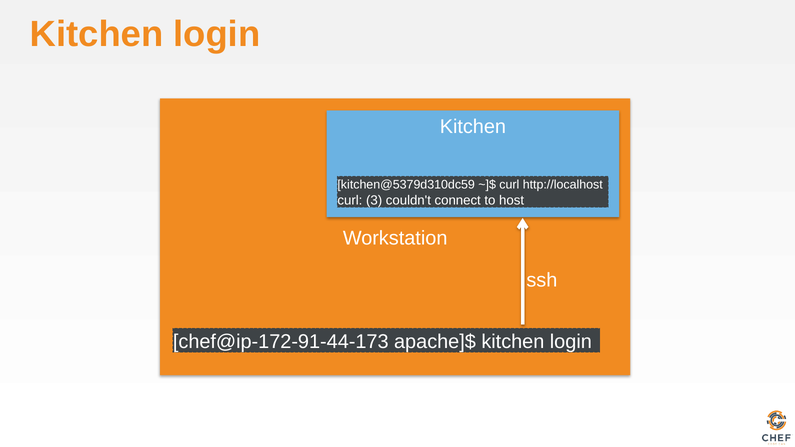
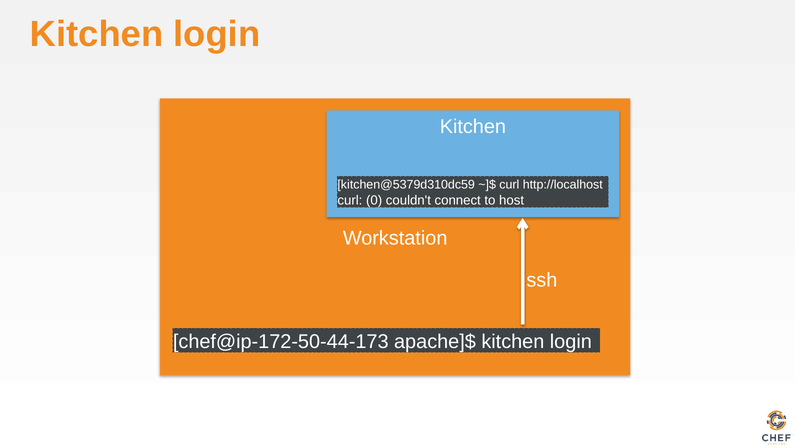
3: 3 -> 0 (374, 200)
chef@ip-172-91-44-173: chef@ip-172-91-44-173 -> chef@ip-172-50-44-173 (281, 342)
